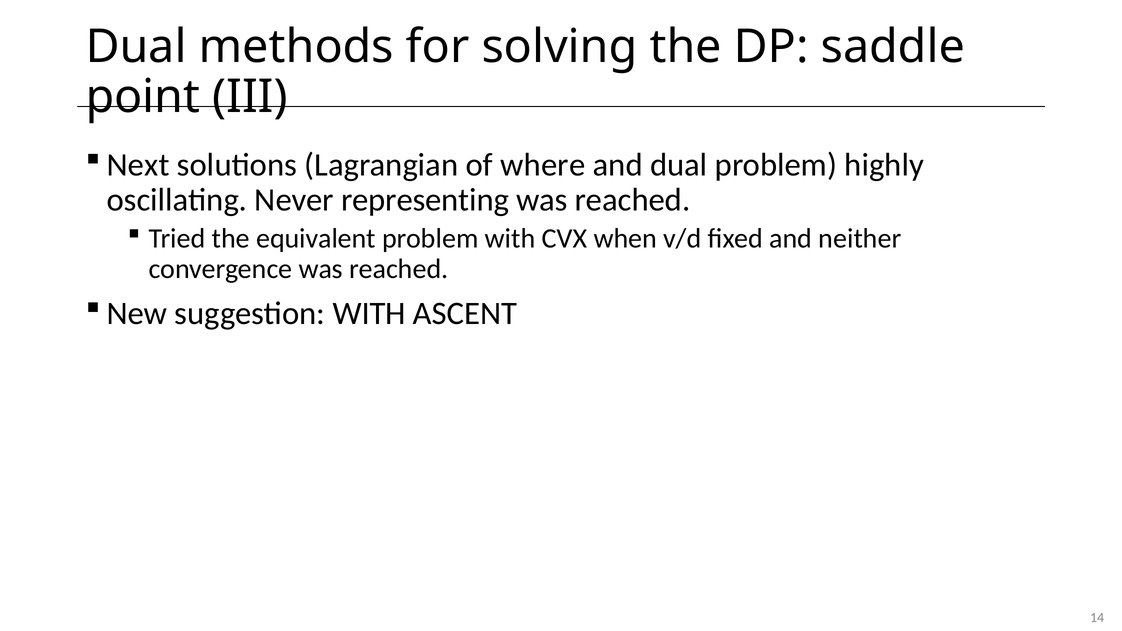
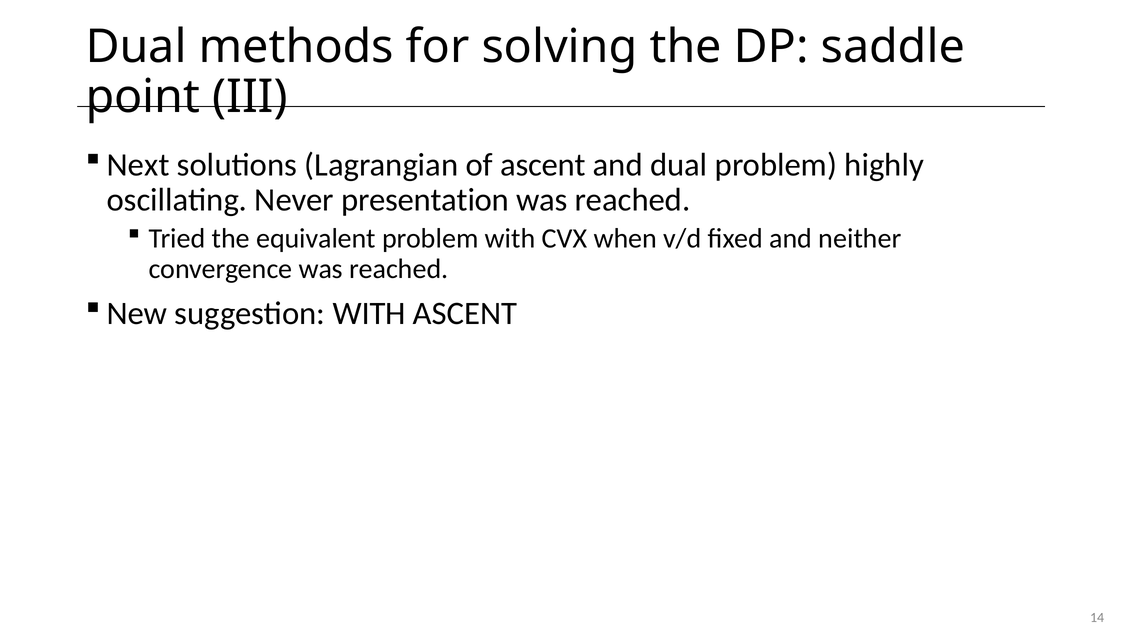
of where: where -> ascent (543, 165)
representing: representing -> presentation (425, 200)
